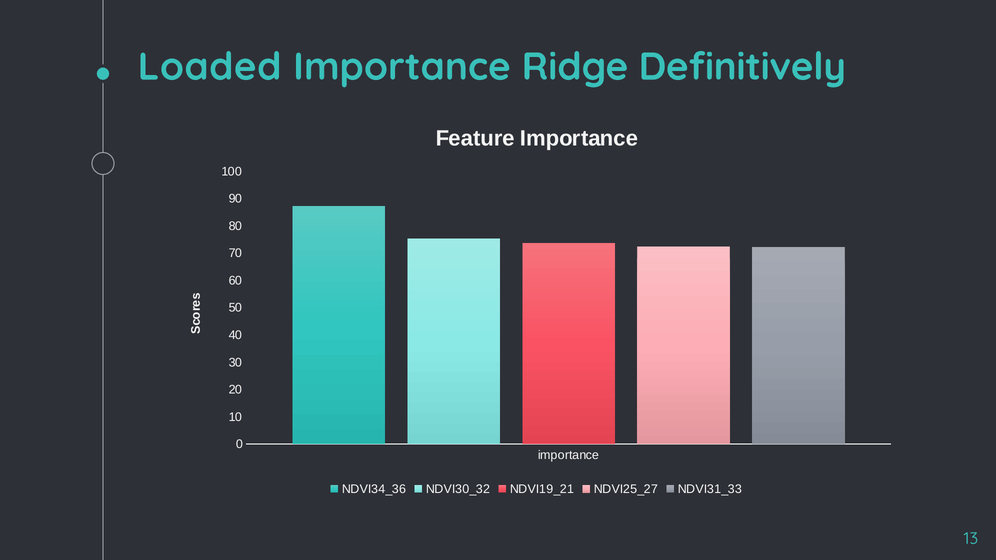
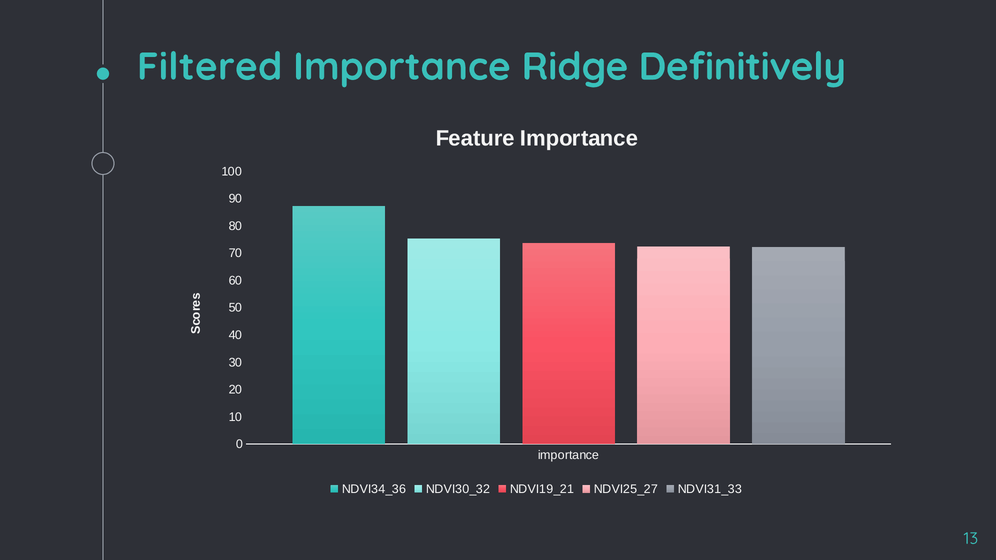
Loaded: Loaded -> Filtered (210, 67)
